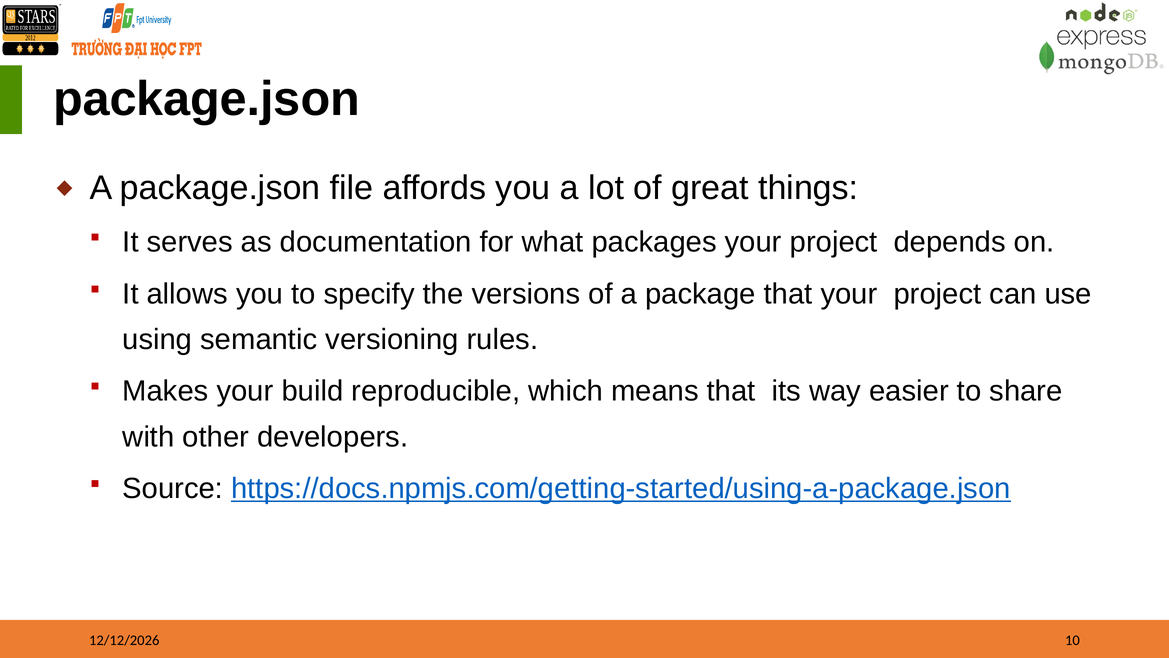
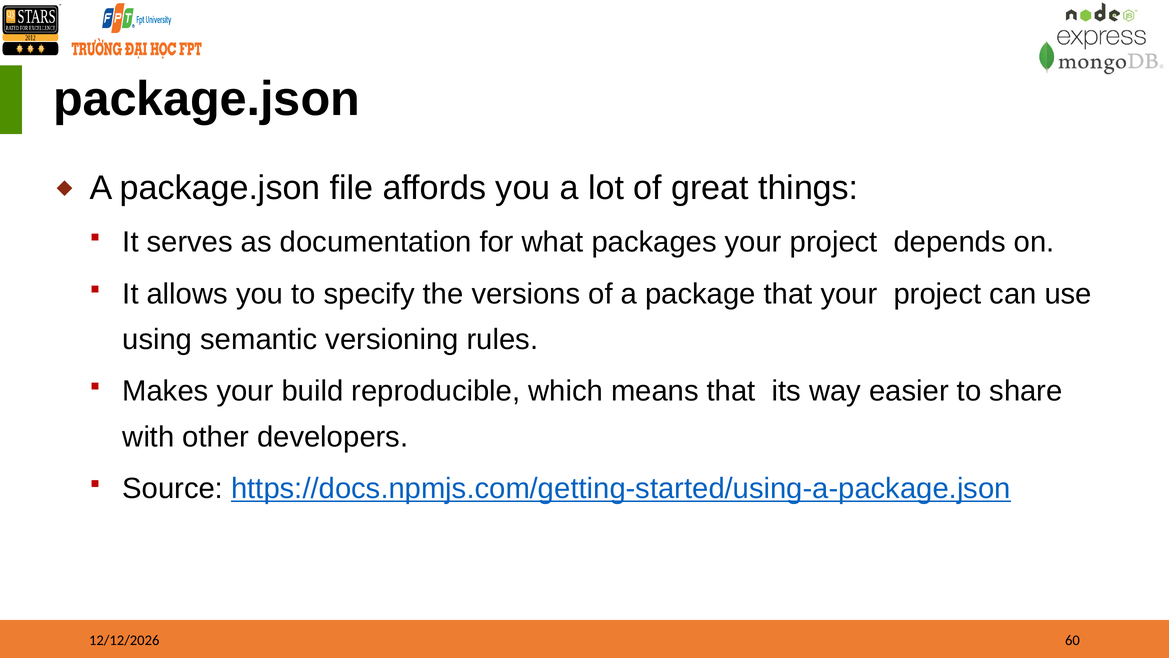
10: 10 -> 60 (1072, 640)
